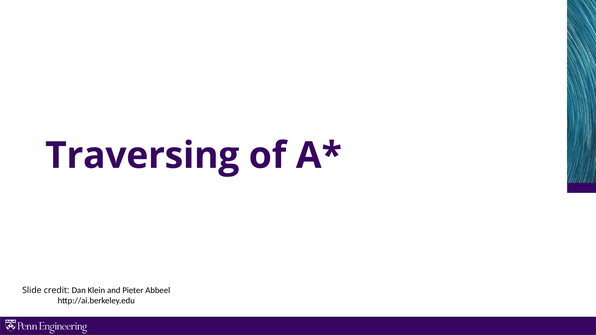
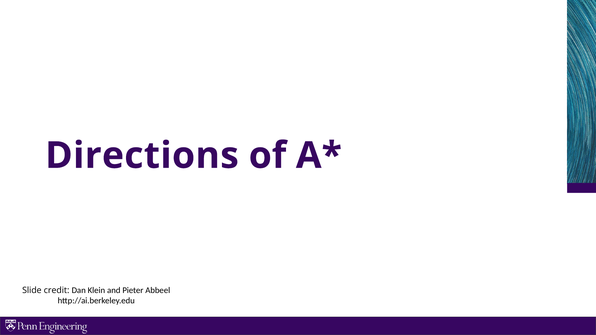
Traversing: Traversing -> Directions (142, 156)
